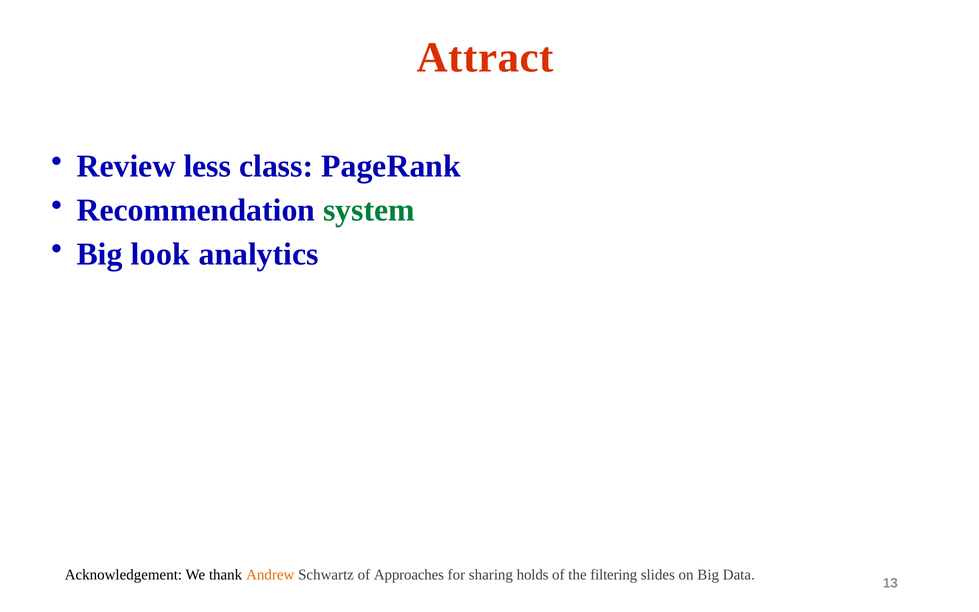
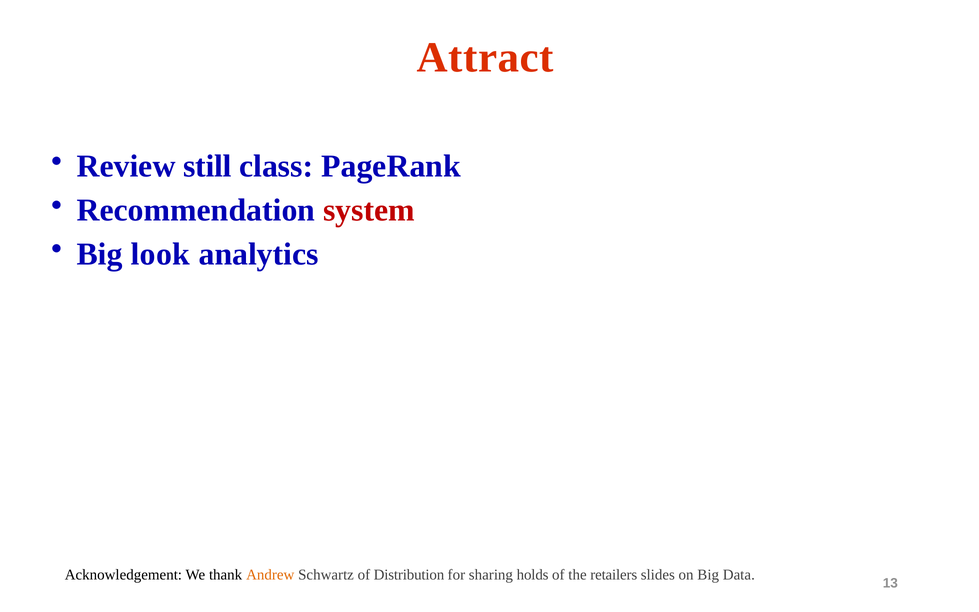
less: less -> still (207, 166)
system colour: green -> red (369, 210)
Approaches: Approaches -> Distribution (409, 575)
filtering: filtering -> retailers (614, 575)
